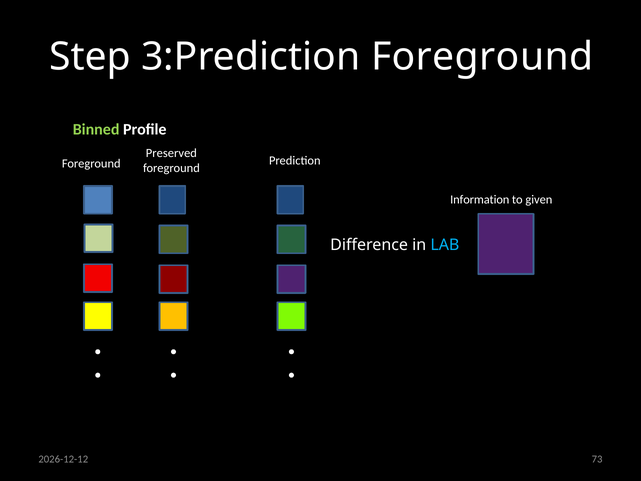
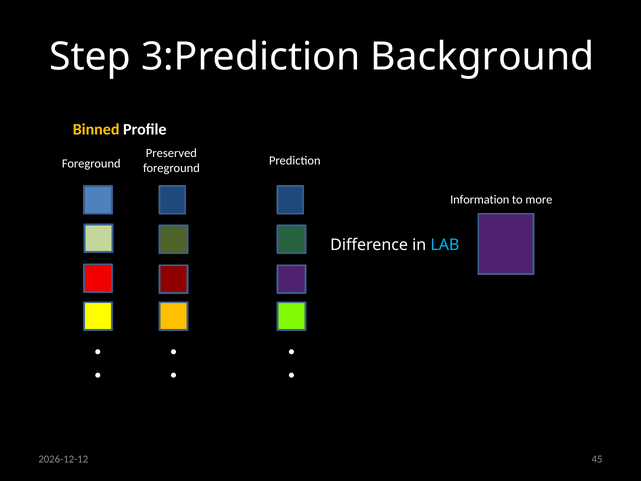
3:Prediction Foreground: Foreground -> Background (482, 57)
Binned colour: light green -> yellow (96, 129)
given: given -> more (539, 200)
73: 73 -> 45 (597, 459)
